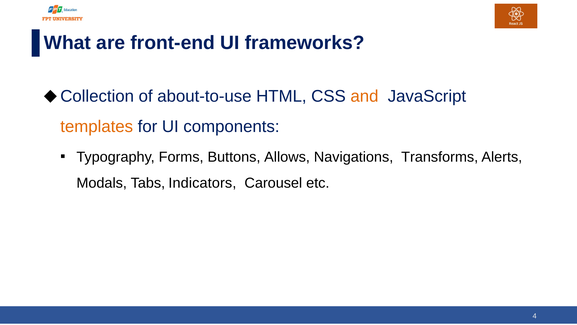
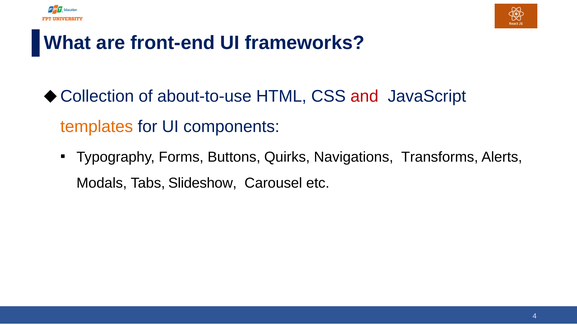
and colour: orange -> red (364, 96)
Allows: Allows -> Quirks (287, 157)
Indicators: Indicators -> Slideshow (203, 183)
